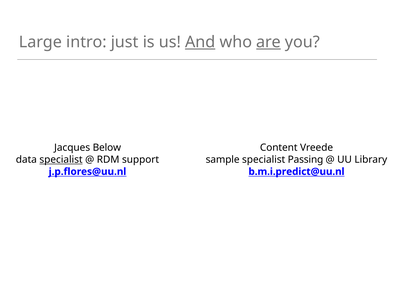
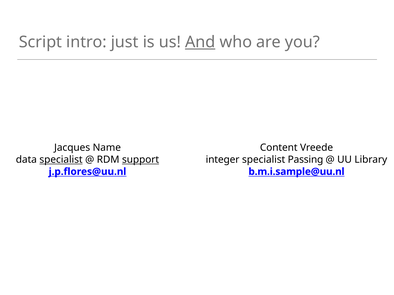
Large: Large -> Script (40, 42)
are underline: present -> none (269, 42)
Below: Below -> Name (107, 148)
support underline: none -> present (141, 160)
sample: sample -> integer (223, 160)
b.m.i.predict@uu.nl: b.m.i.predict@uu.nl -> b.m.i.sample@uu.nl (297, 172)
